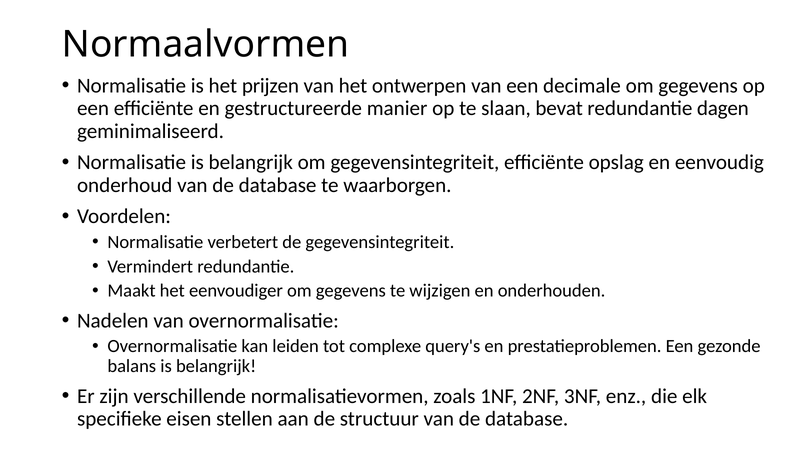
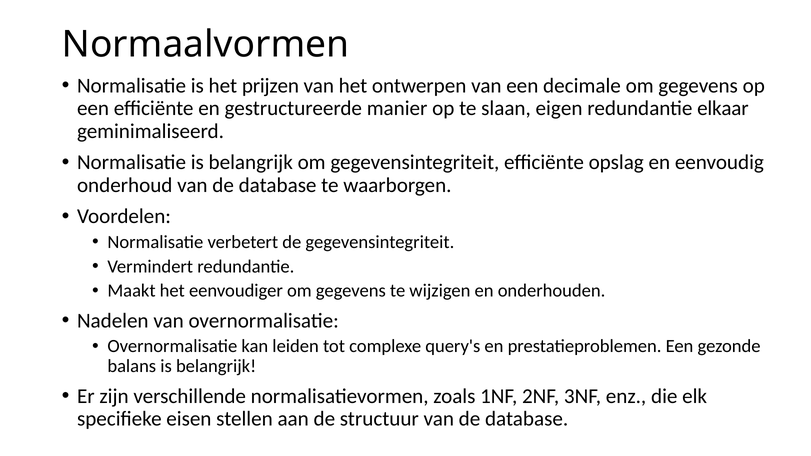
bevat: bevat -> eigen (559, 109)
dagen: dagen -> elkaar (723, 109)
